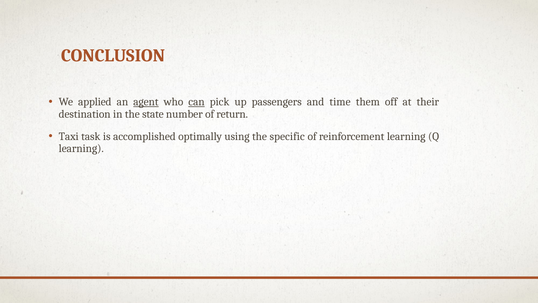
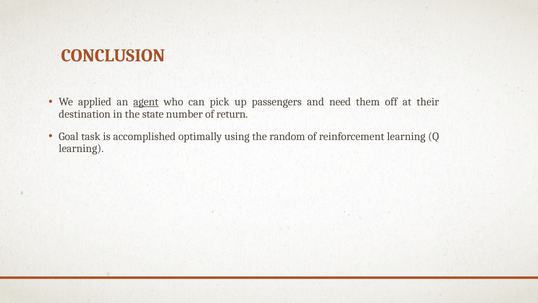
can underline: present -> none (197, 102)
time: time -> need (340, 102)
Taxi: Taxi -> Goal (69, 136)
specific: specific -> random (287, 136)
